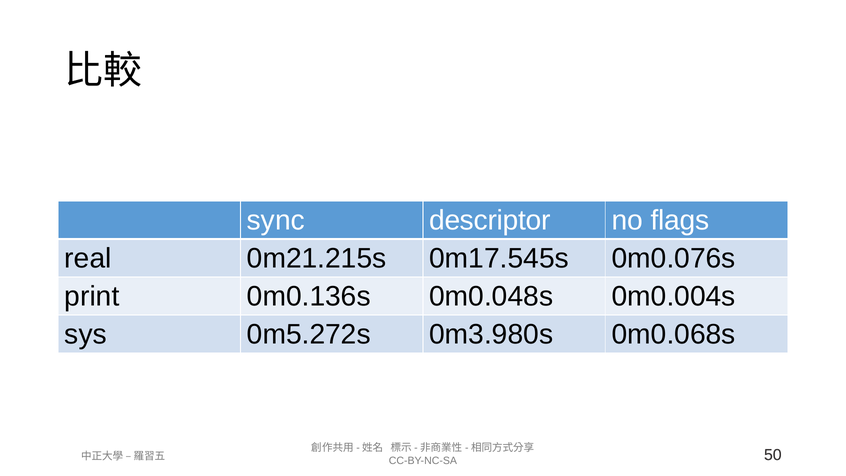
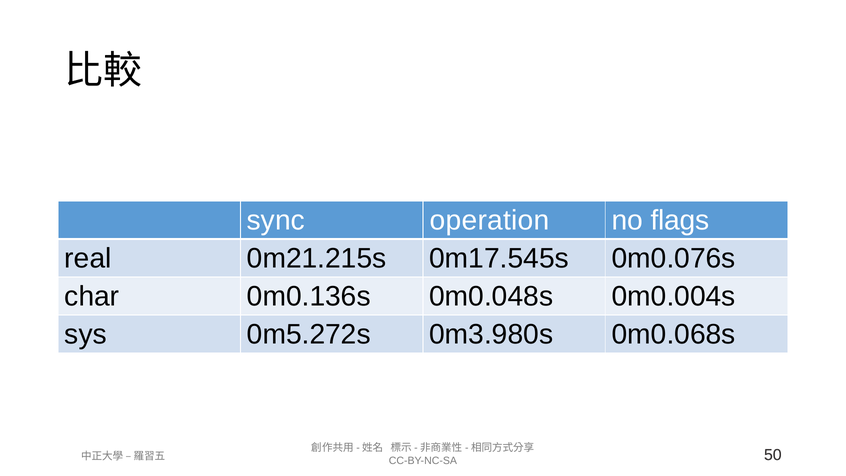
descriptor: descriptor -> operation (490, 220)
print: print -> char (92, 296)
